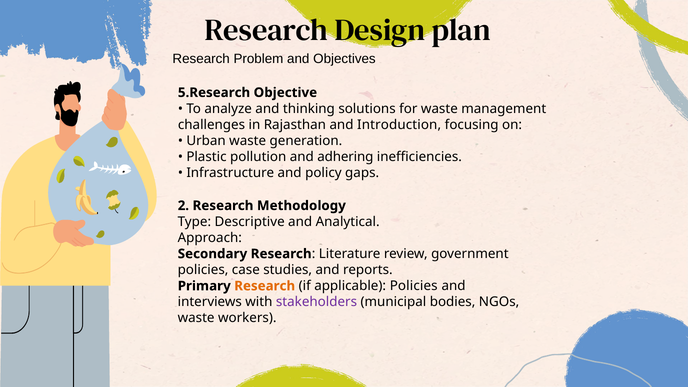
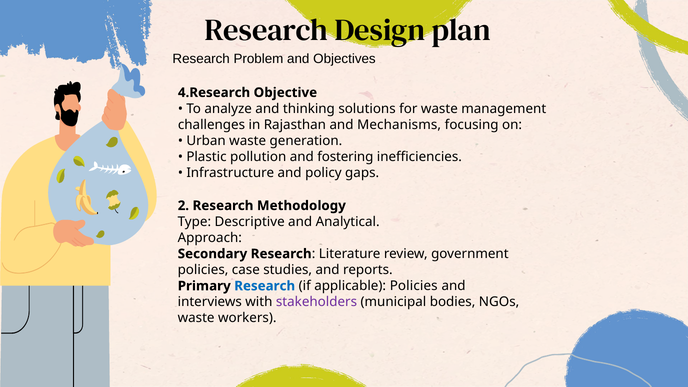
5.Research: 5.Research -> 4.Research (214, 93)
Introduction: Introduction -> Mechanisms (399, 125)
adhering: adhering -> fostering (345, 157)
Research colour: orange -> blue (265, 286)
